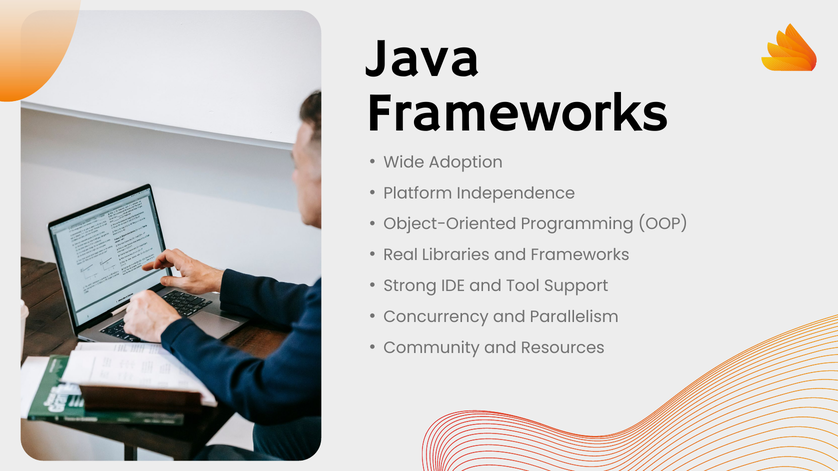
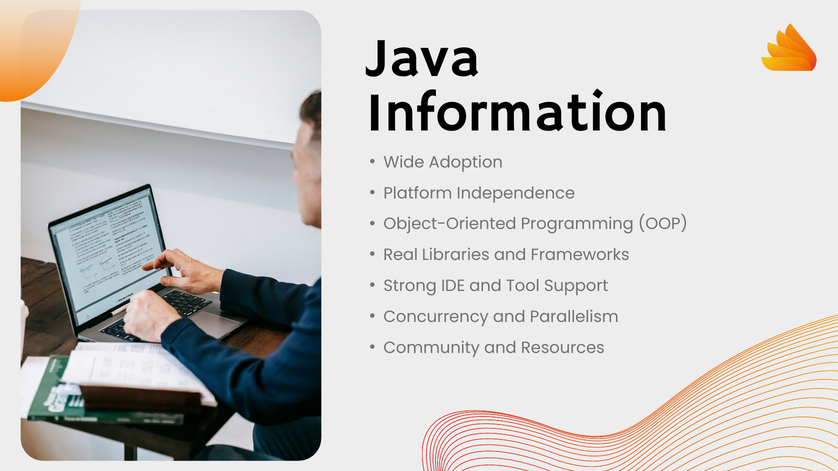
Frameworks: Frameworks -> Information (517, 112)
